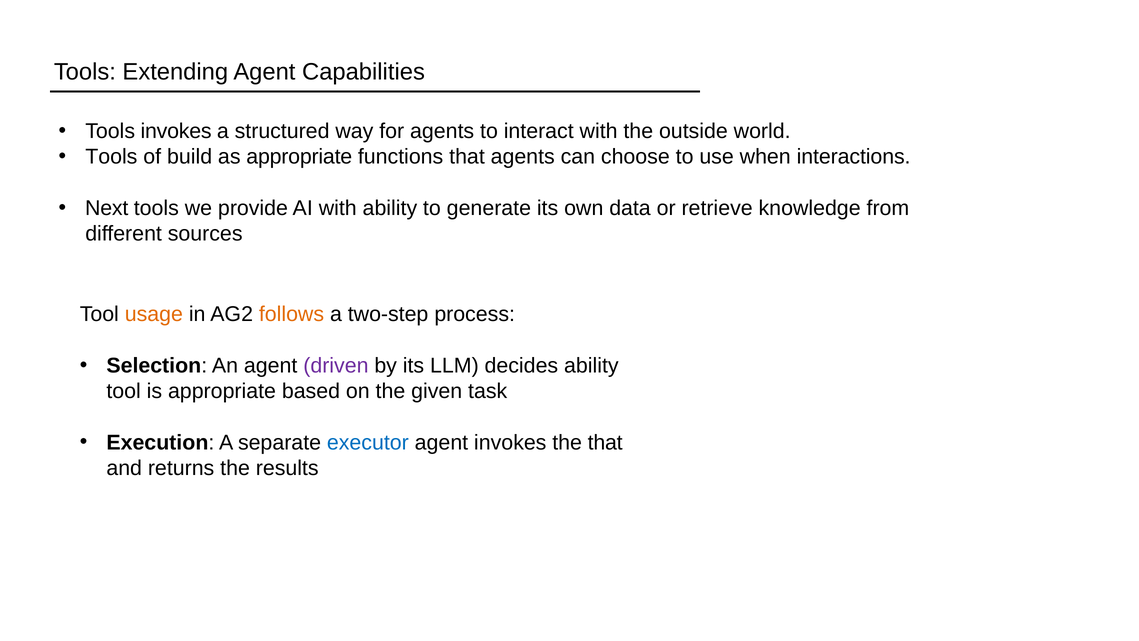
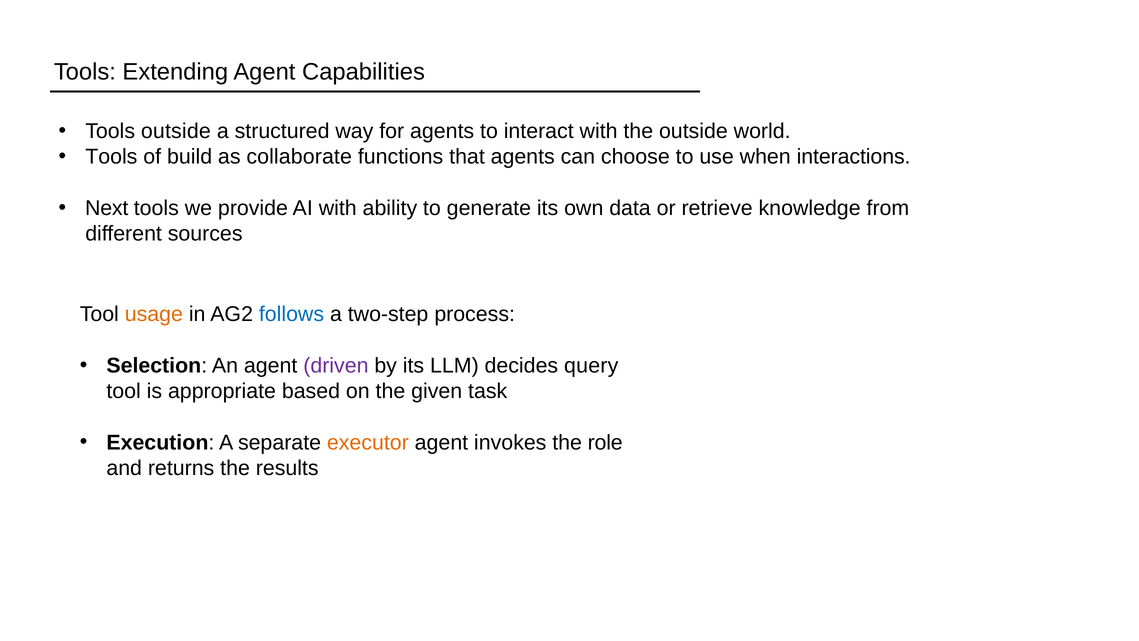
Tools invokes: invokes -> outside (176, 131)
as appropriate: appropriate -> collaborate (299, 157)
follows colour: orange -> blue (291, 314)
decides ability: ability -> query (591, 365)
executor colour: blue -> orange (368, 442)
the that: that -> role (605, 442)
